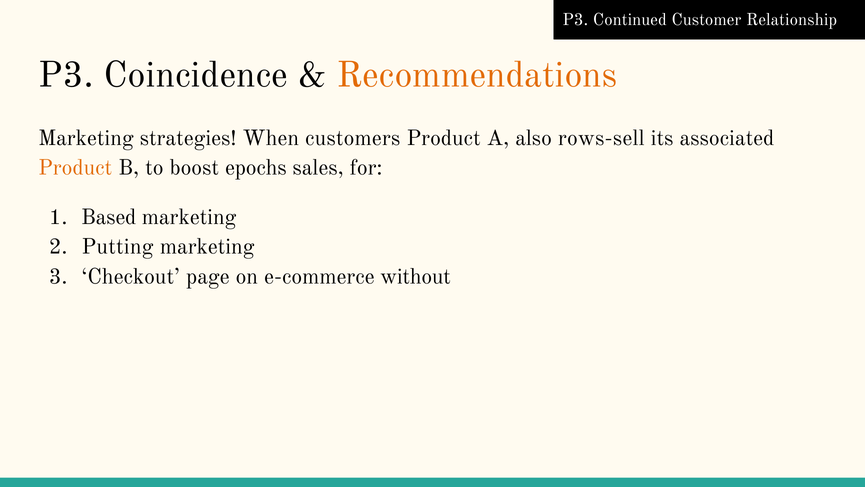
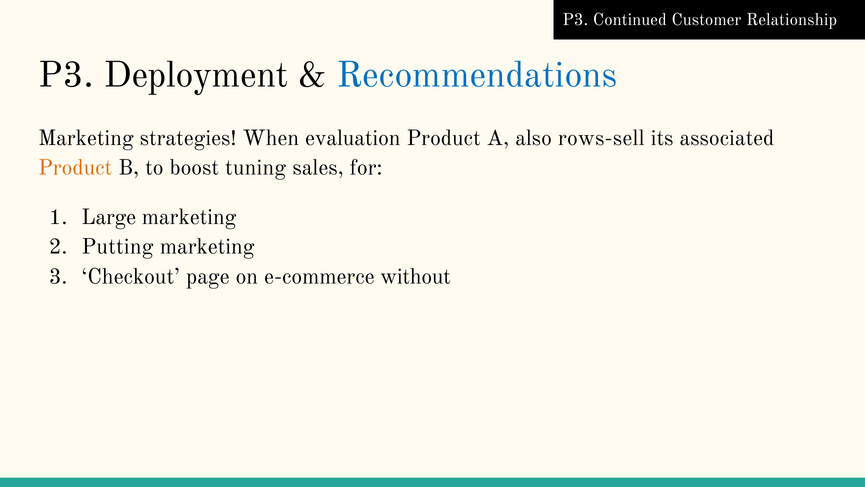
Coincidence: Coincidence -> Deployment (196, 75)
Recommendations colour: orange -> blue (477, 75)
customers: customers -> evaluation (353, 138)
epochs: epochs -> tuning (256, 168)
Based: Based -> Large (109, 217)
